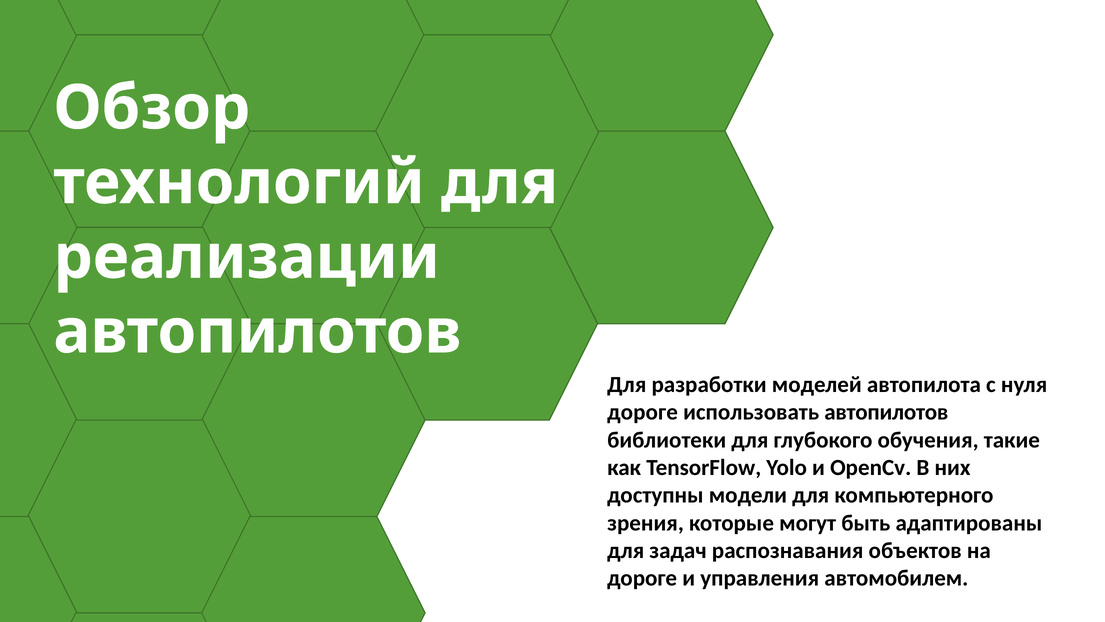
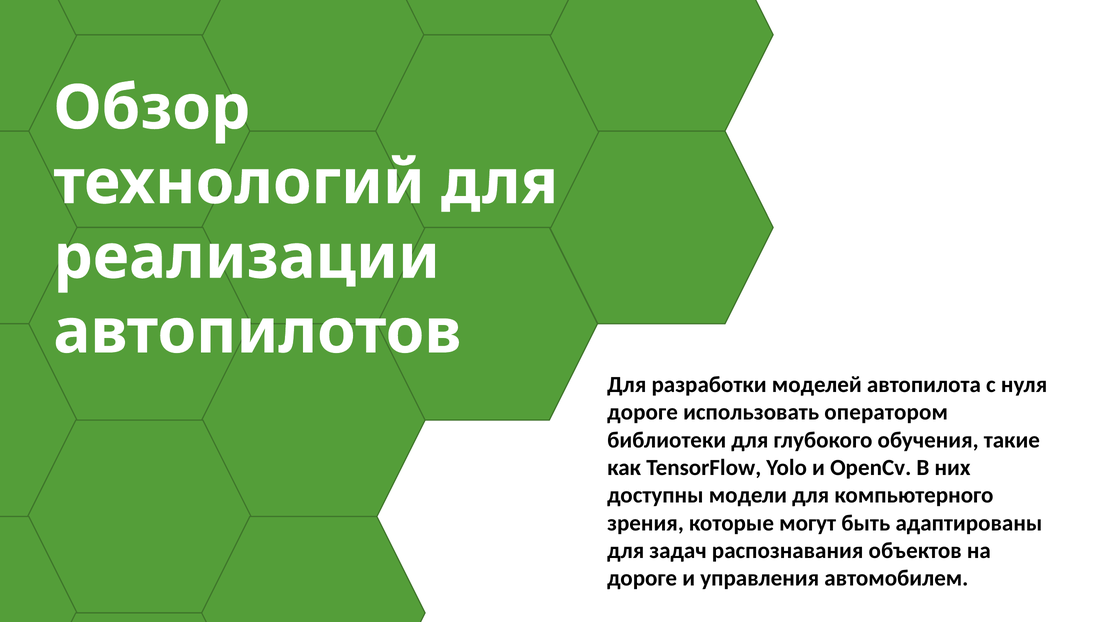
использовать автопилотов: автопилотов -> оператором (886, 412)
